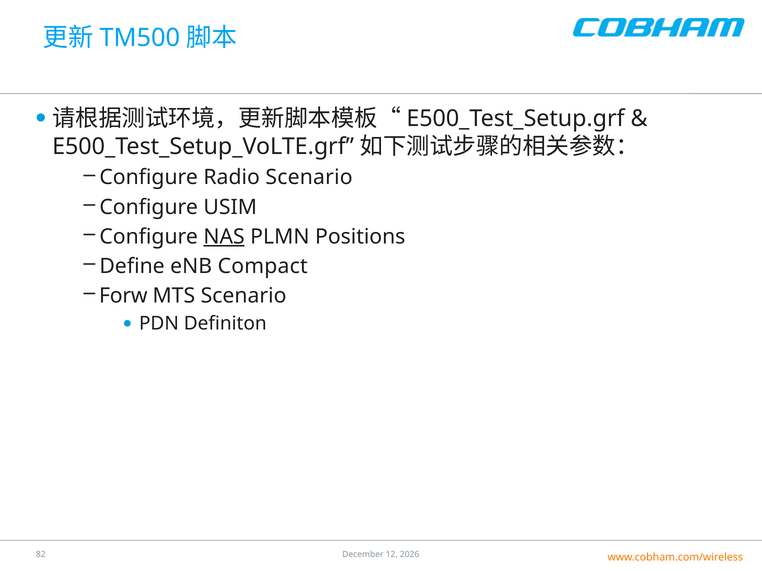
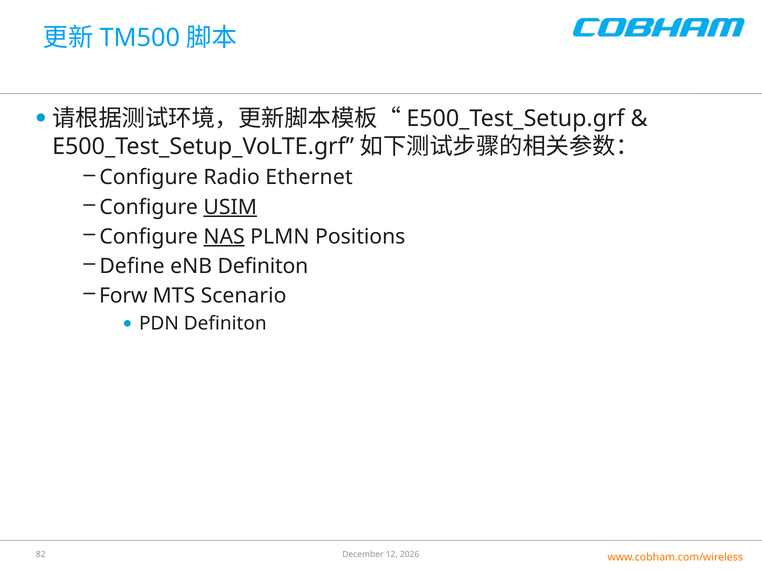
Radio Scenario: Scenario -> Ethernet (309, 178)
USIM underline: none -> present (230, 207)
eNB Compact: Compact -> Definiton (263, 267)
